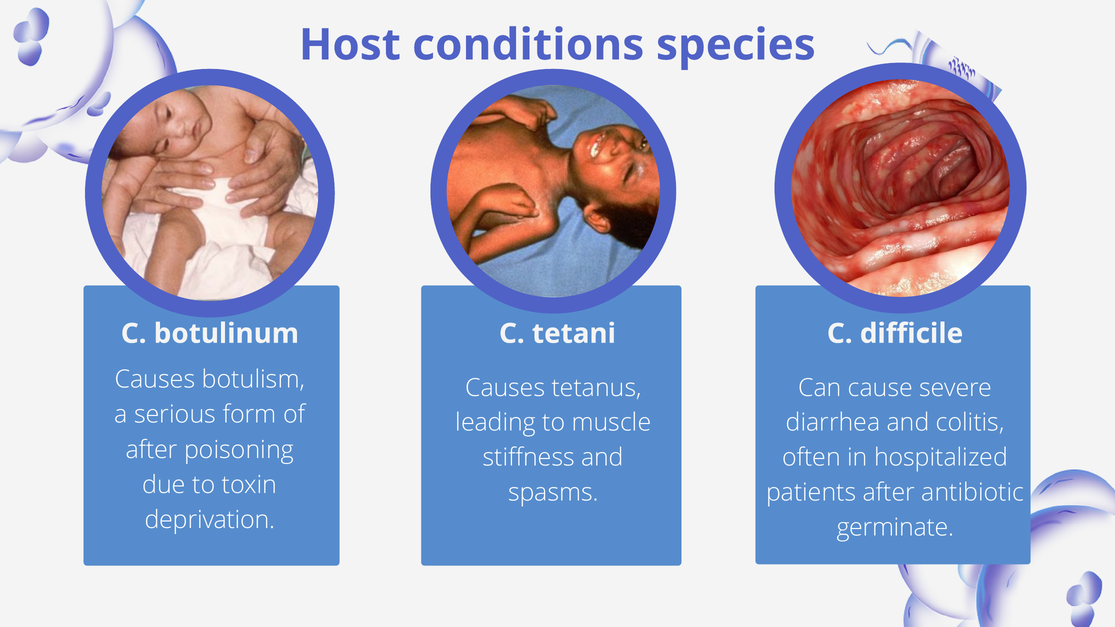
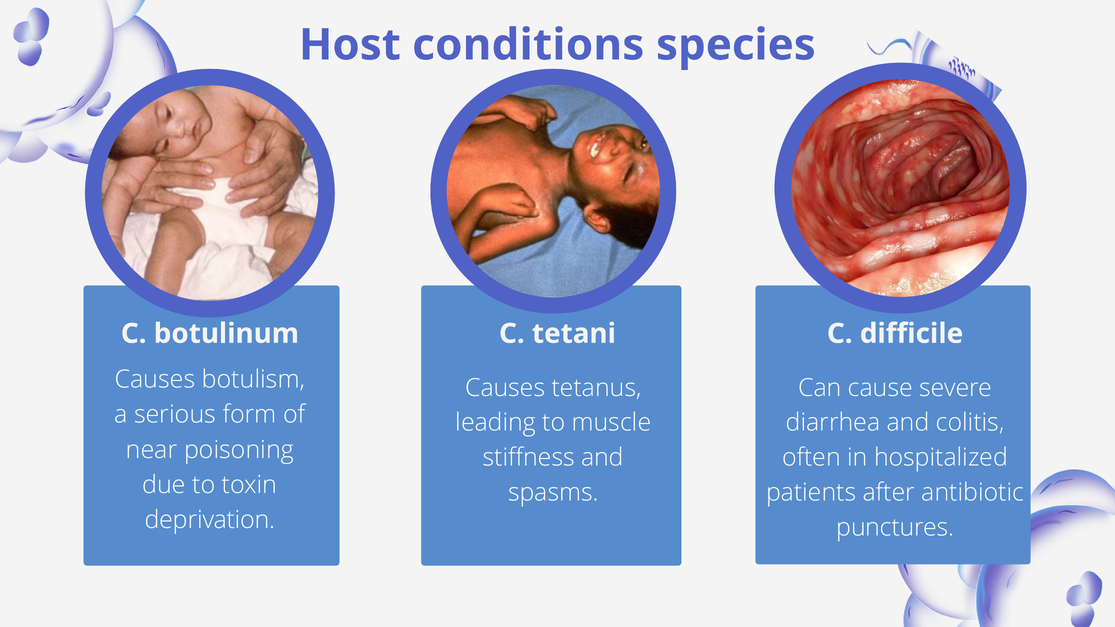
after: after -> near (152, 450)
germinate: germinate -> punctures (895, 528)
